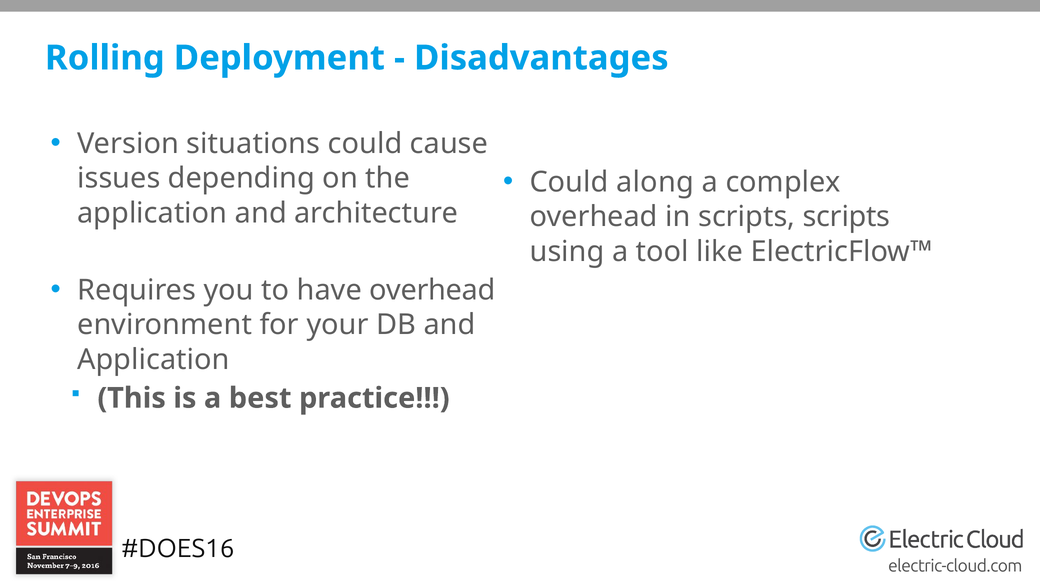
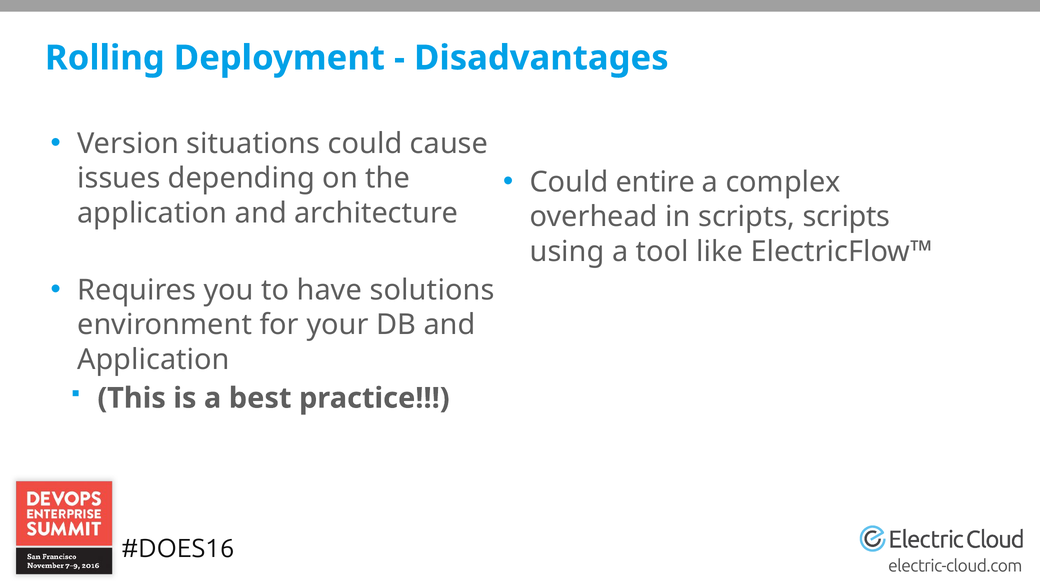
along: along -> entire (655, 182)
have overhead: overhead -> solutions (432, 290)
